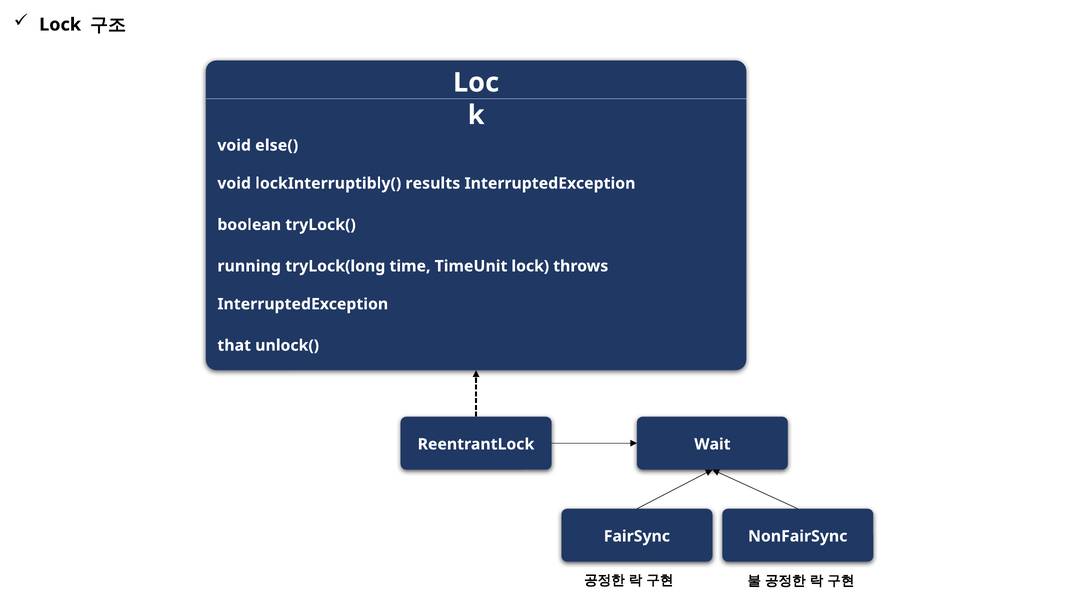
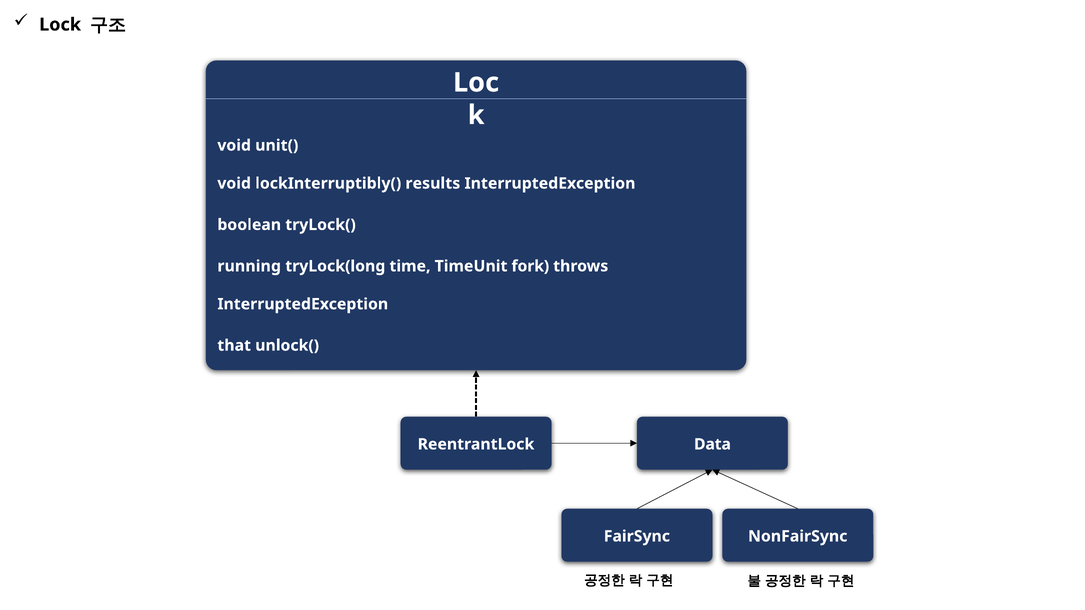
else(: else( -> unit( (277, 146)
TimeUnit lock: lock -> fork (530, 266)
Wait: Wait -> Data (712, 444)
